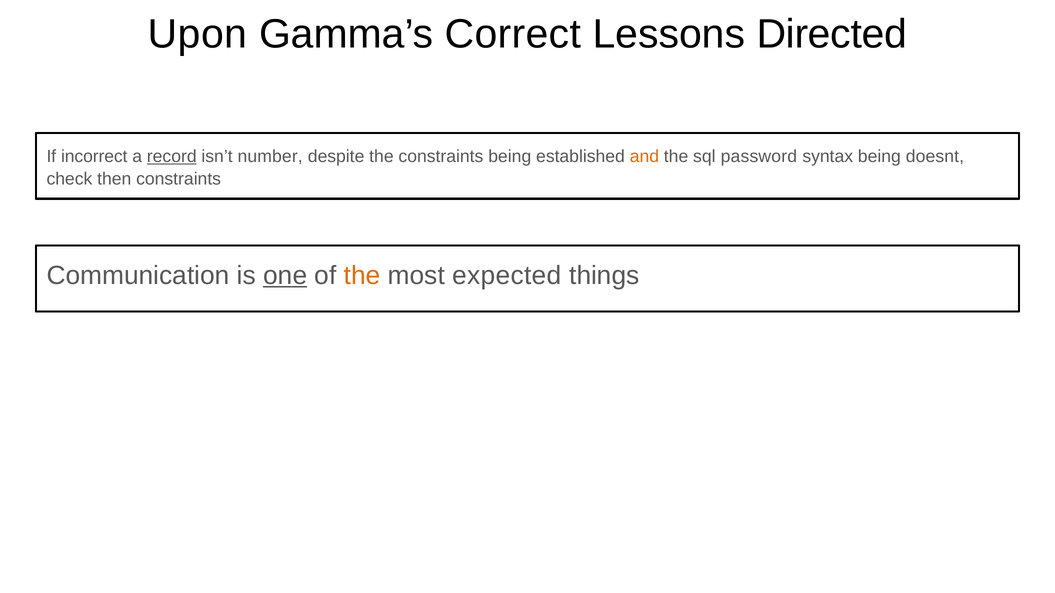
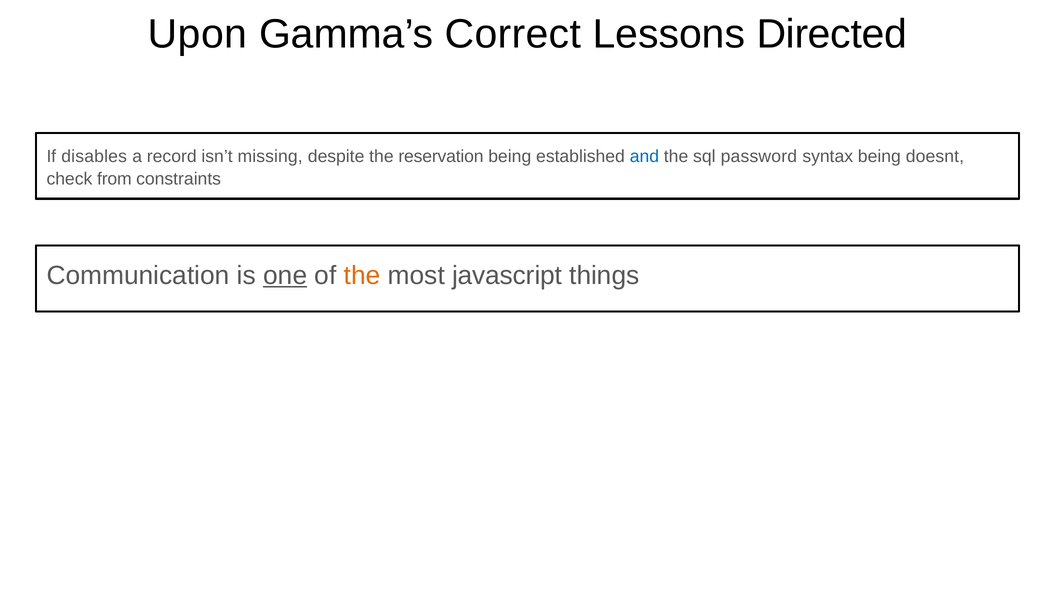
incorrect: incorrect -> disables (94, 157)
record underline: present -> none (172, 157)
number: number -> missing (270, 157)
the constraints: constraints -> reservation (441, 157)
and colour: orange -> blue (644, 157)
then: then -> from (114, 179)
expected: expected -> javascript (507, 276)
